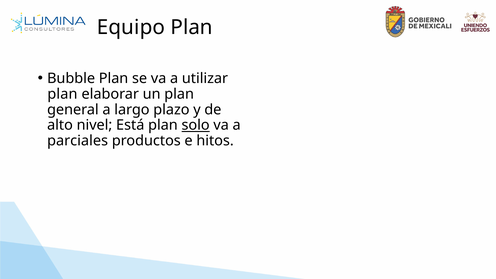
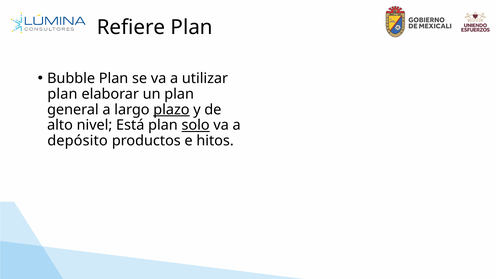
Equipo: Equipo -> Refiere (131, 27)
plazo underline: none -> present (171, 110)
parciales: parciales -> depósito (78, 141)
